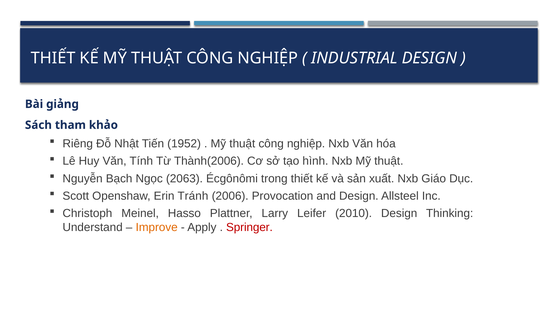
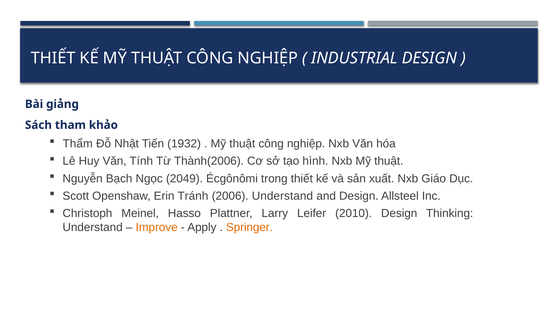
Riêng: Riêng -> Thẩm (78, 144)
1952: 1952 -> 1932 (184, 144)
2063: 2063 -> 2049 (184, 178)
2006 Provocation: Provocation -> Understand (282, 196)
Springer colour: red -> orange (249, 227)
